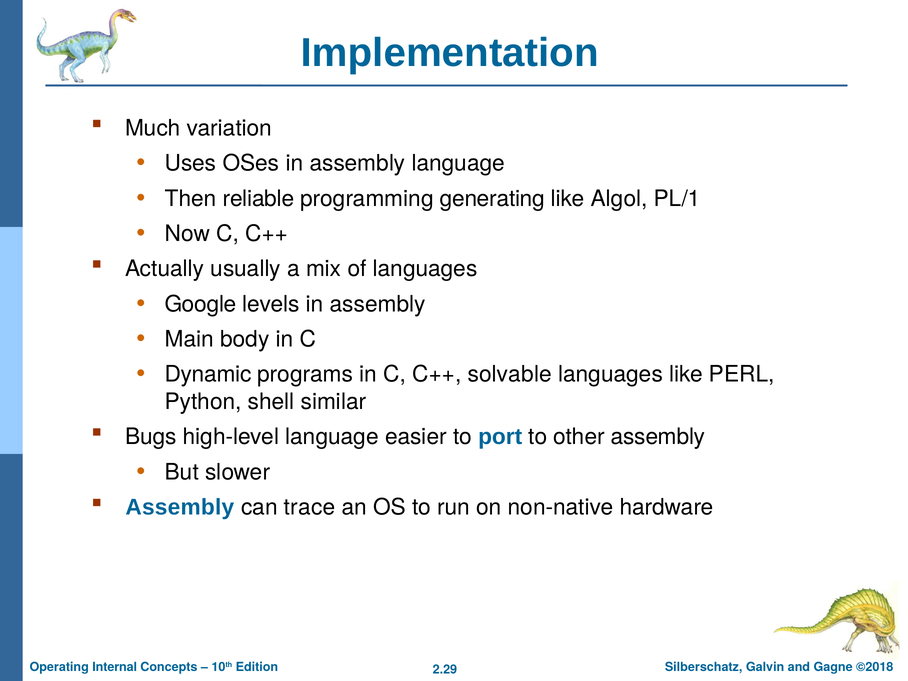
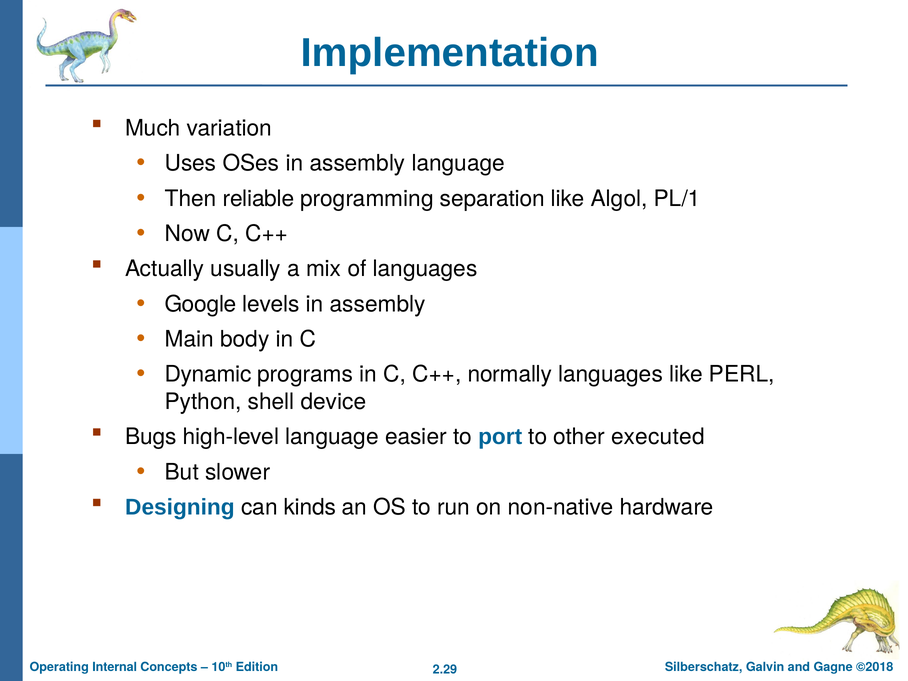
generating: generating -> separation (492, 199)
solvable: solvable -> normally (510, 374)
similar: similar -> device (333, 402)
other assembly: assembly -> executed (658, 437)
Assembly: Assembly -> Designing (180, 507)
trace: trace -> kinds (310, 507)
